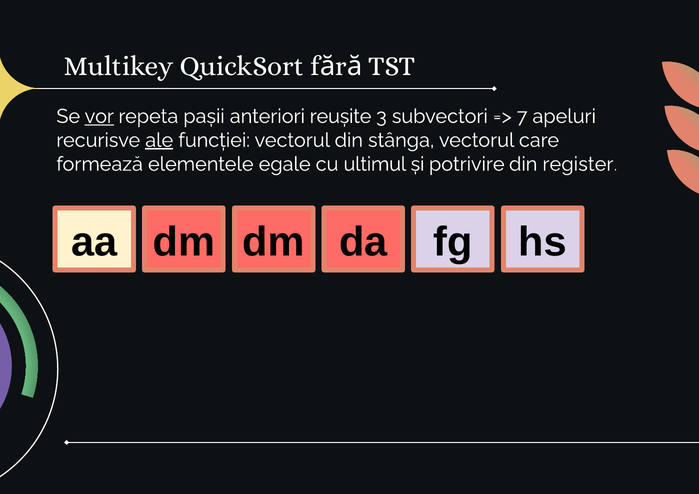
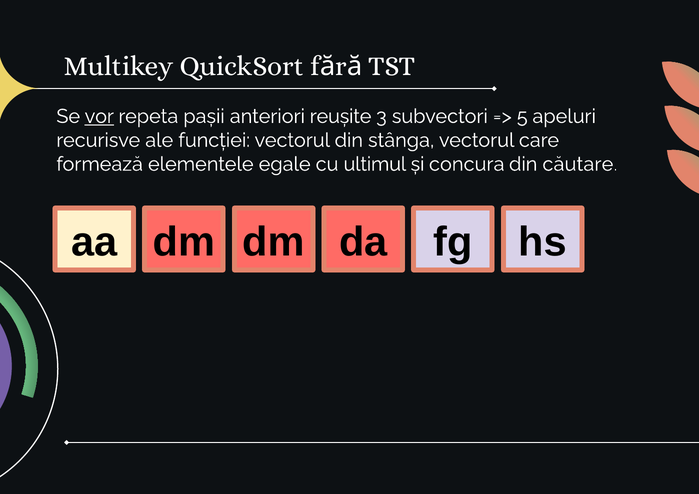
7: 7 -> 5 (522, 116)
ale underline: present -> none (159, 140)
potrivire: potrivire -> concura (467, 164)
register: register -> căutare (580, 164)
